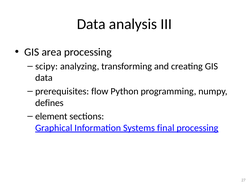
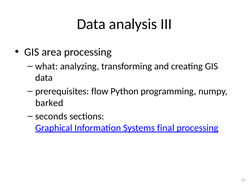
scipy: scipy -> what (47, 67)
defines: defines -> barked (49, 103)
element: element -> seconds (51, 117)
